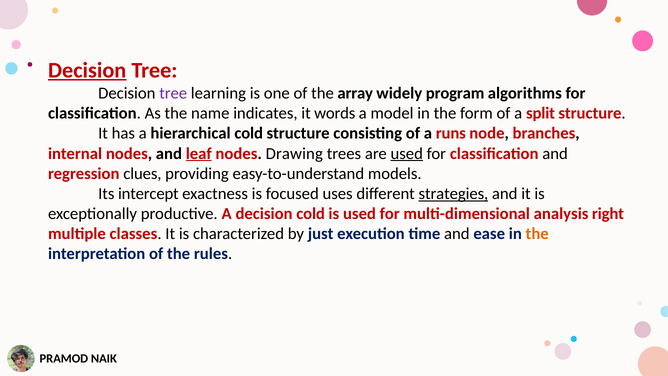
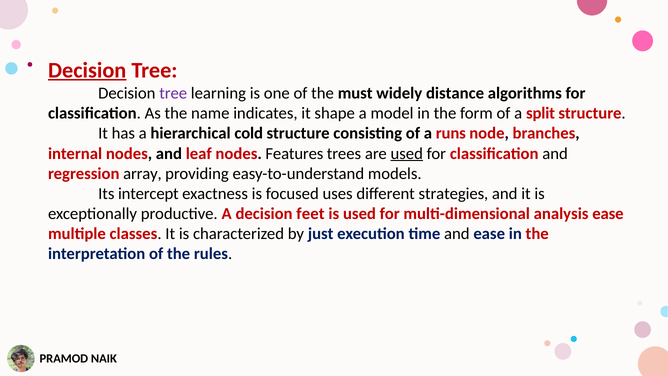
array: array -> must (355, 93)
program: program -> distance (455, 93)
words: words -> shape (335, 113)
leaf underline: present -> none (199, 153)
Drawing: Drawing -> Features (294, 153)
clues: clues -> array (142, 173)
strategies underline: present -> none (453, 193)
decision cold: cold -> feet (310, 214)
analysis right: right -> ease (608, 214)
the colour: orange -> red (537, 234)
